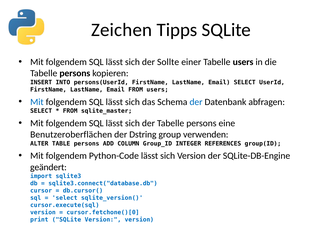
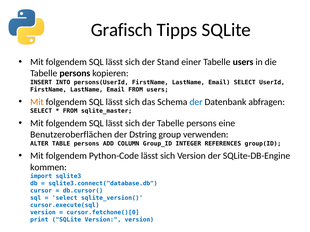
Zeichen: Zeichen -> Grafisch (122, 30)
Sollte: Sollte -> Stand (168, 62)
Mit colour: blue -> orange (37, 102)
geändert: geändert -> kommen (48, 168)
